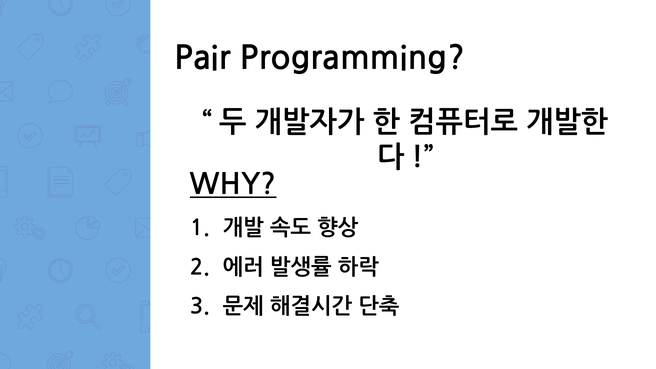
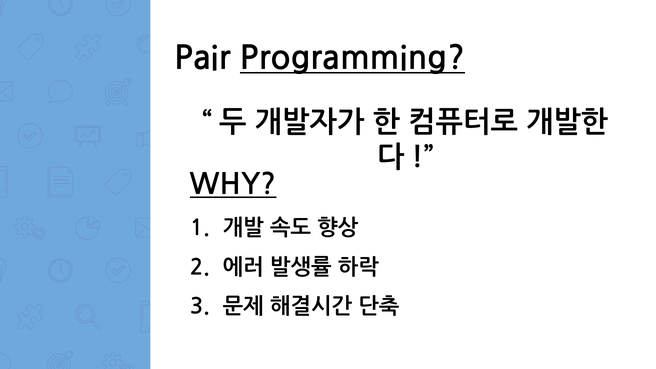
Programming underline: none -> present (353, 59)
